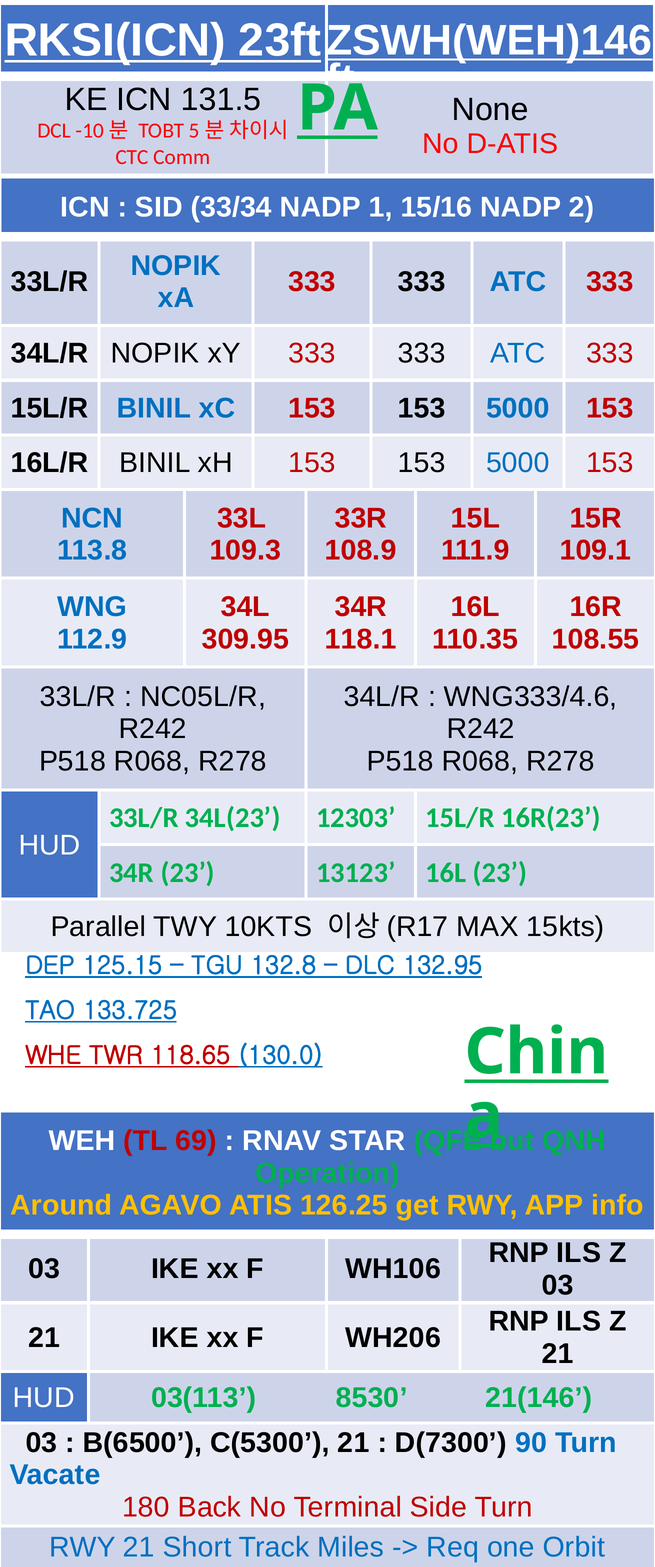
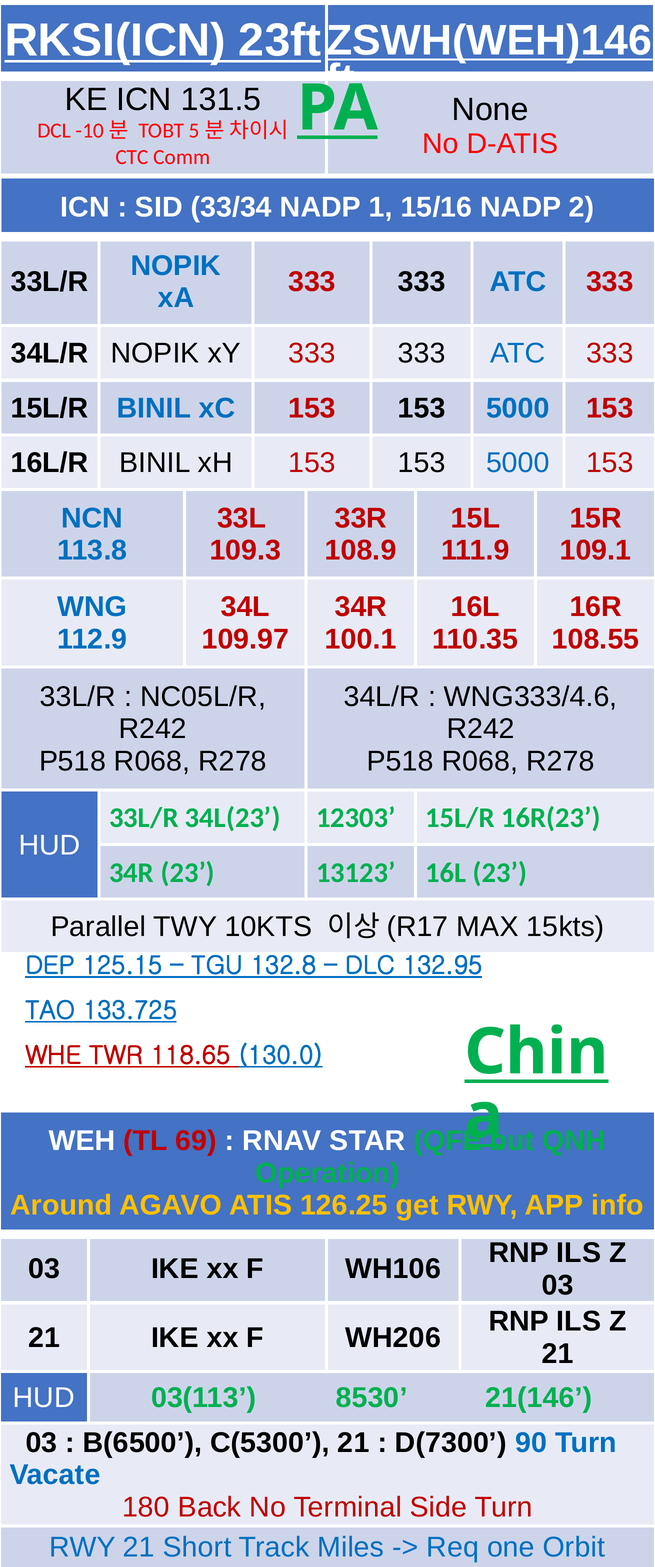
309.95: 309.95 -> 109.97 (245, 639)
118.1: 118.1 -> 100.1 (361, 639)
